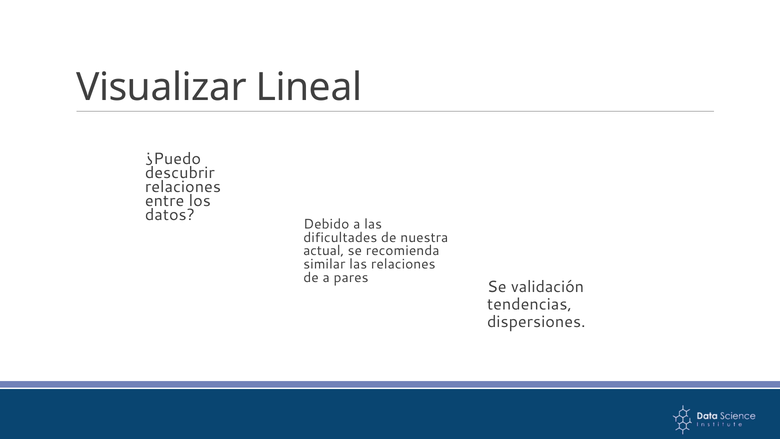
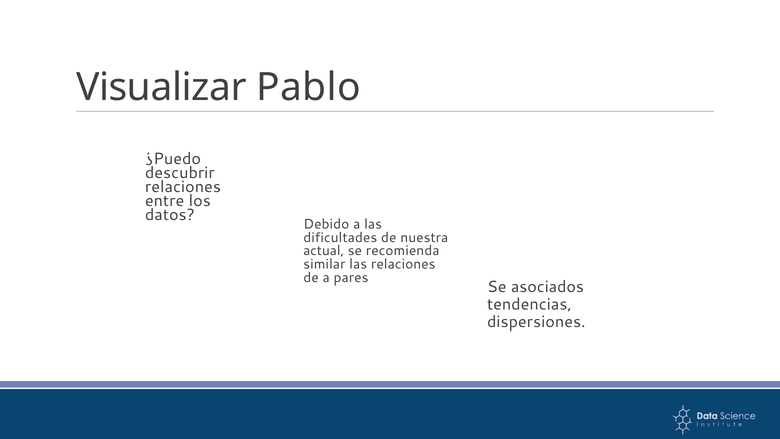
Lineal: Lineal -> Pablo (308, 87)
validación: validación -> asociados (547, 287)
